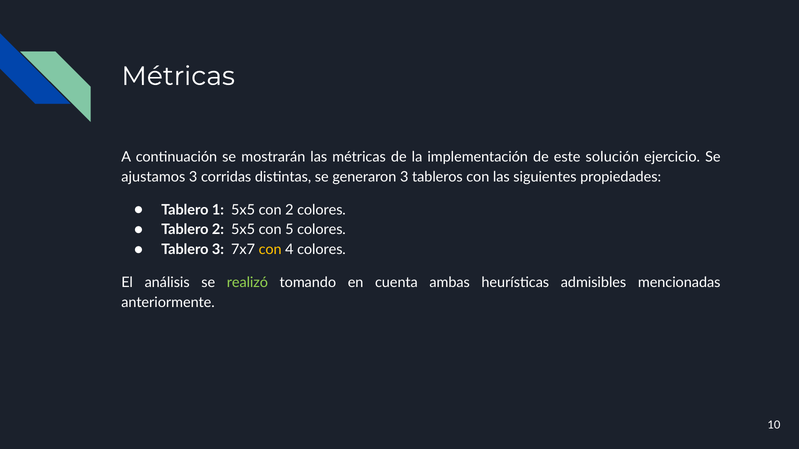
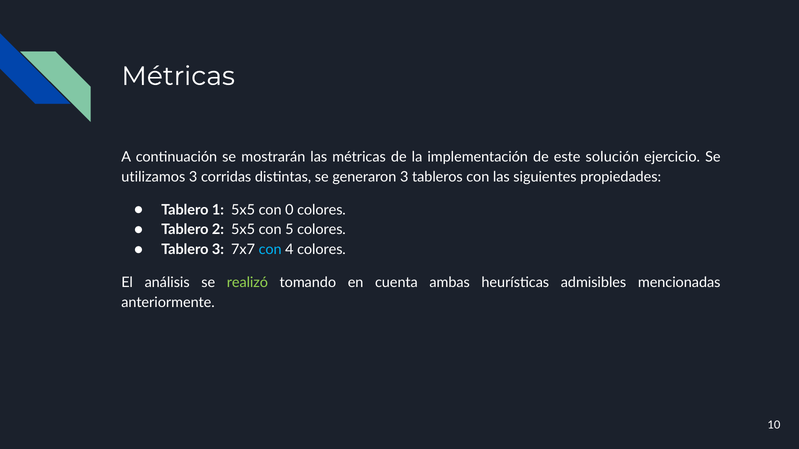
ajustamos: ajustamos -> utilizamos (153, 177)
con 2: 2 -> 0 (289, 210)
con colour: yellow -> light blue (270, 250)
